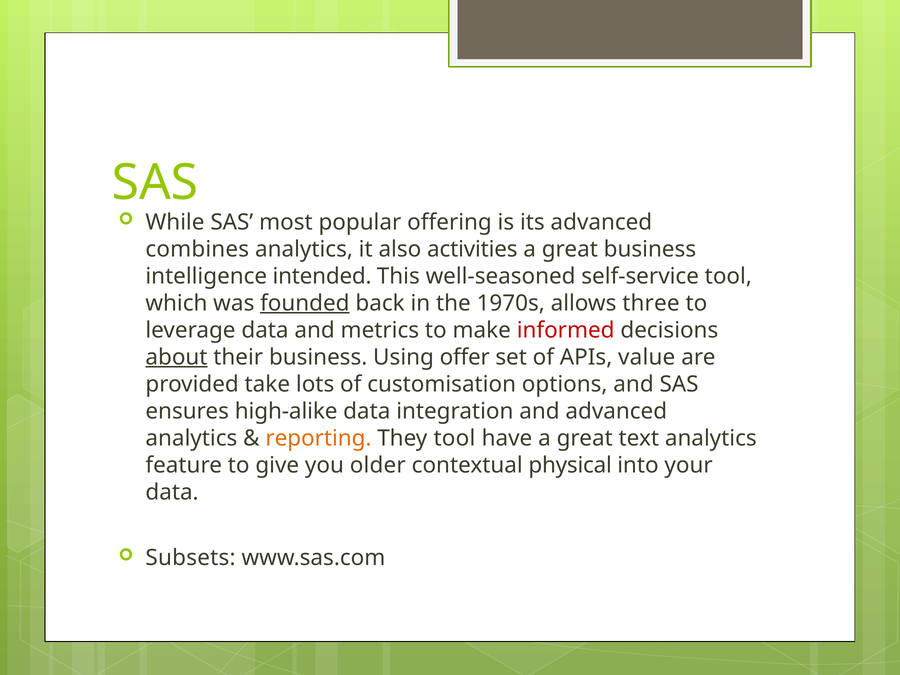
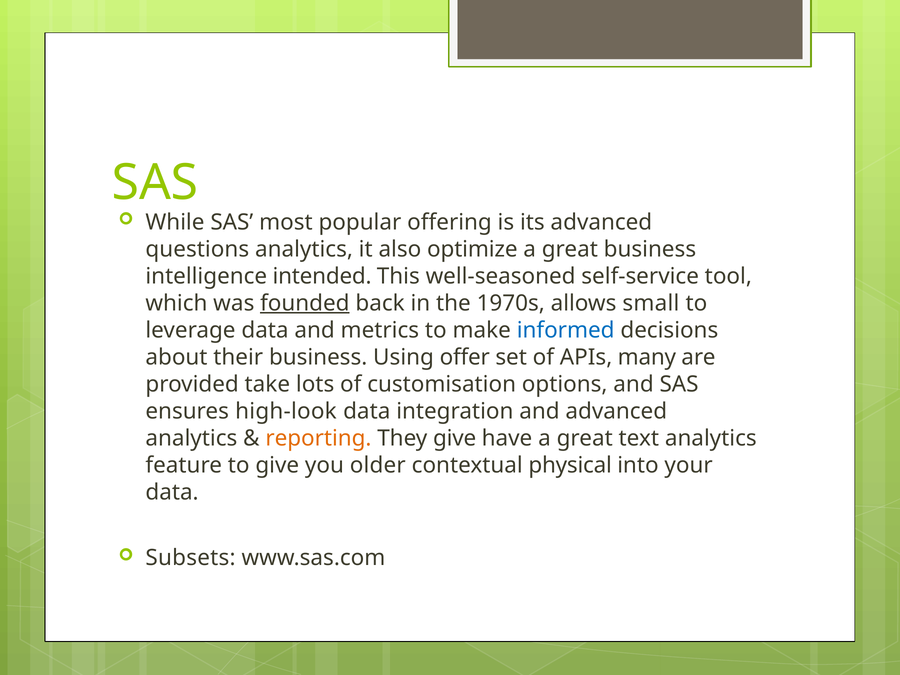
combines: combines -> questions (197, 249)
activities: activities -> optimize (472, 249)
three: three -> small (651, 303)
informed colour: red -> blue (566, 330)
about underline: present -> none (176, 357)
value: value -> many (647, 357)
high-alike: high-alike -> high-look (286, 411)
They tool: tool -> give (455, 438)
